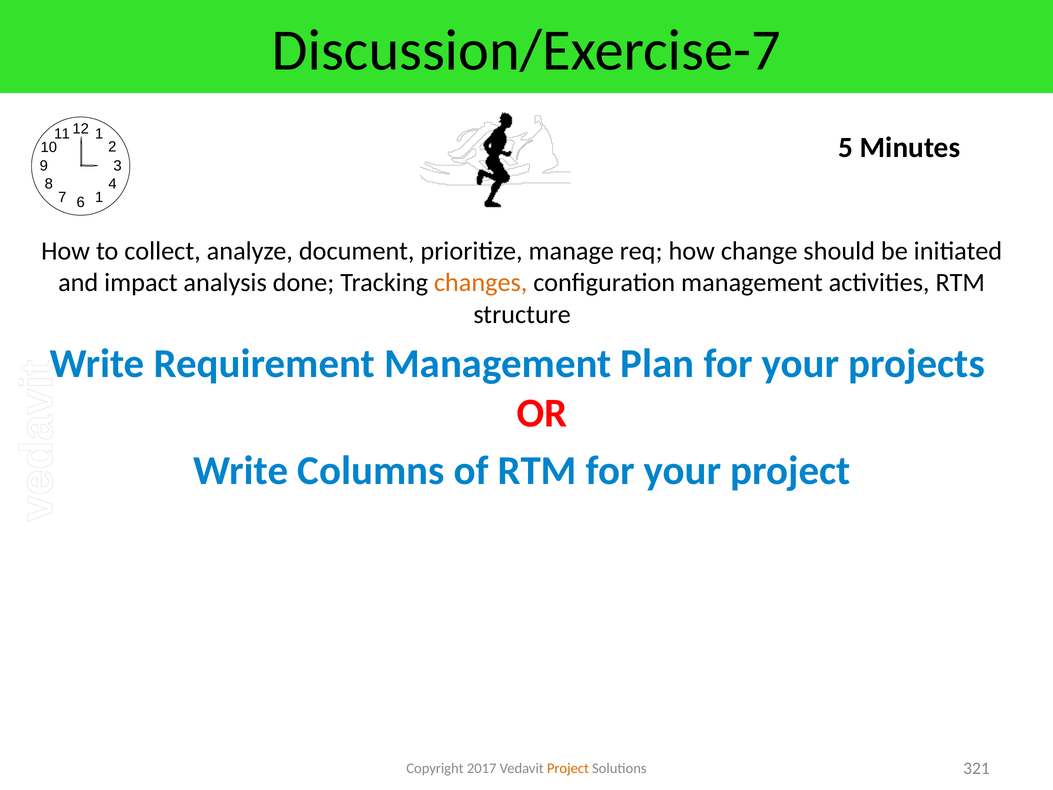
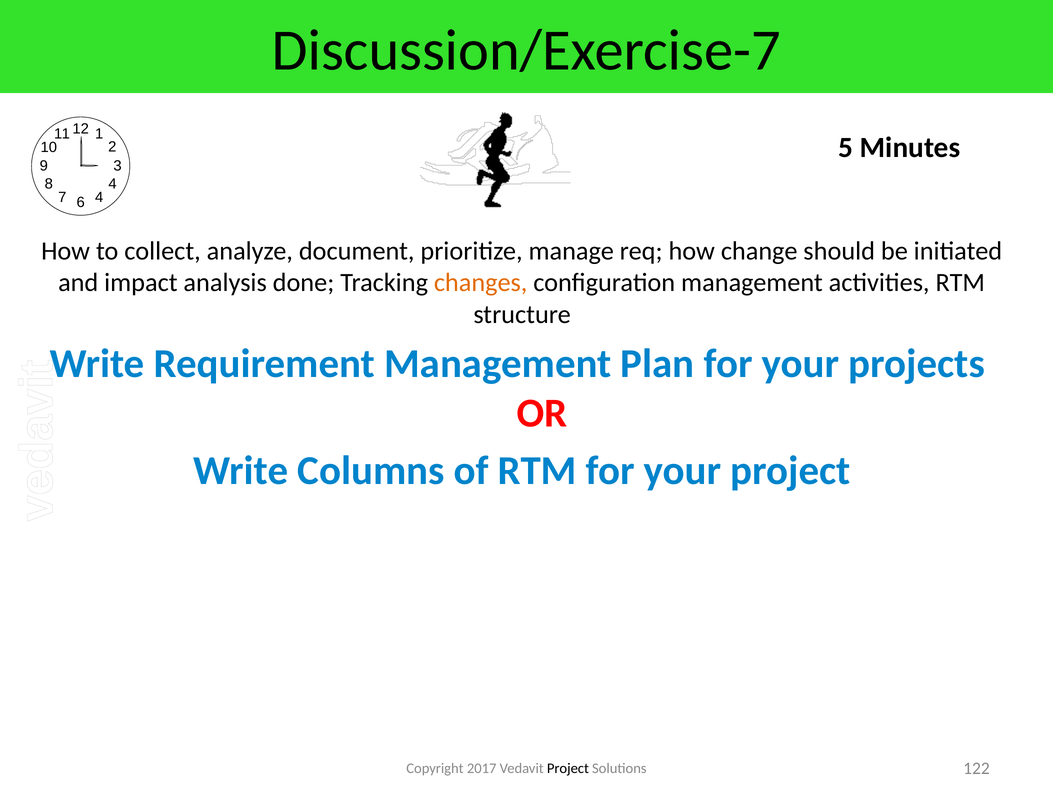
1: 1 -> 4 (99, 198)
Project colour: orange -> black (568, 768)
321: 321 -> 122 (976, 768)
